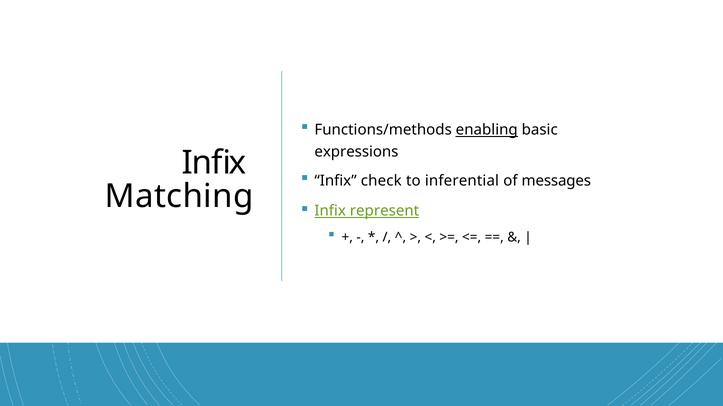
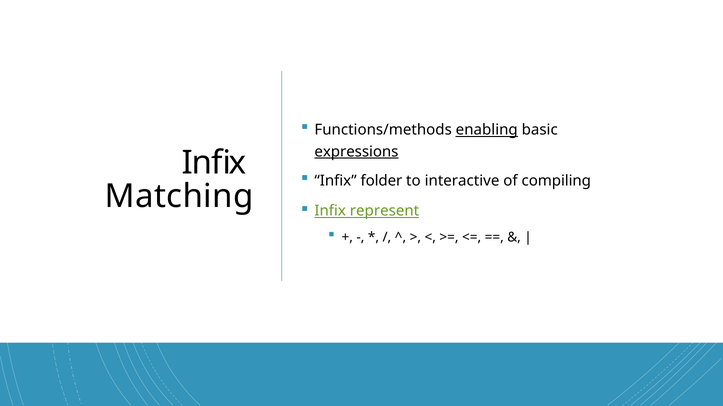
expressions underline: none -> present (356, 152)
check: check -> folder (381, 181)
inferential: inferential -> interactive (462, 181)
messages: messages -> compiling (556, 181)
